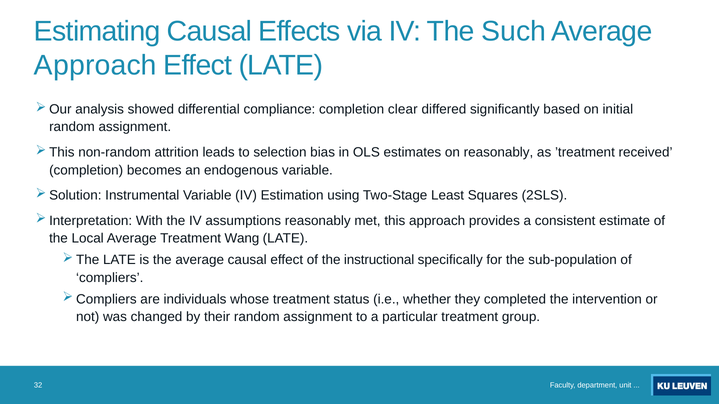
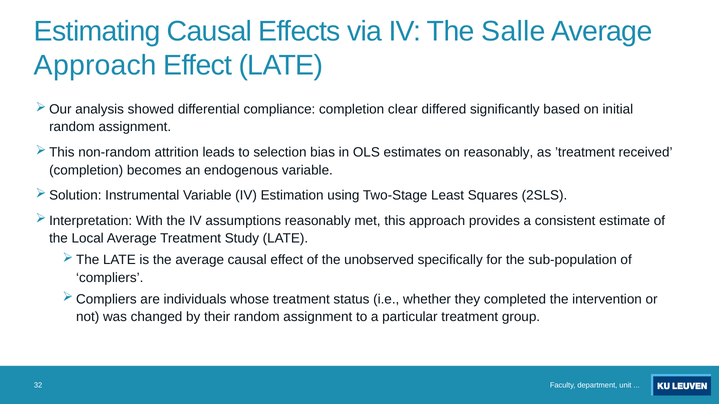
Such: Such -> Salle (514, 31)
Wang: Wang -> Study (242, 239)
instructional: instructional -> unobserved (379, 260)
